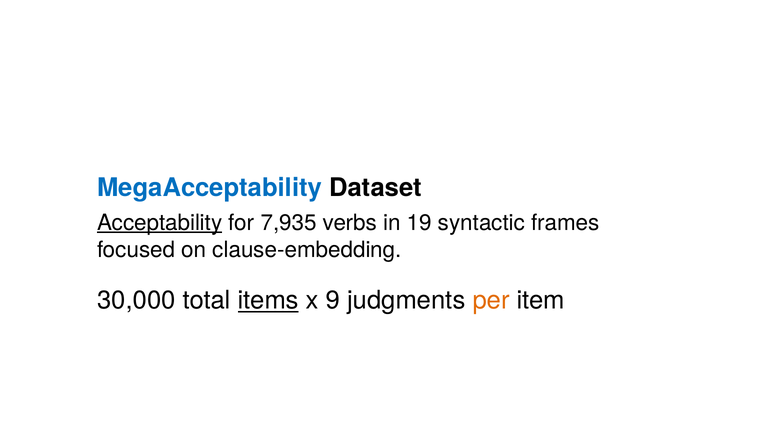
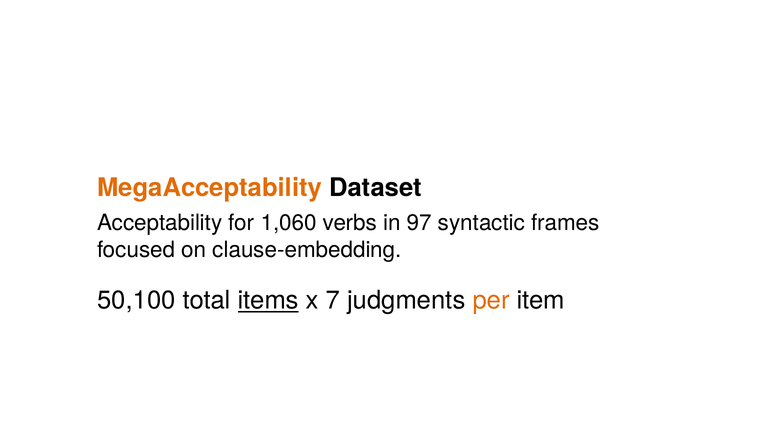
MegaAcceptability colour: blue -> orange (209, 188)
Acceptability underline: present -> none (160, 222)
7,935: 7,935 -> 1,060 (289, 222)
19: 19 -> 97 (419, 222)
30,000: 30,000 -> 50,100 (136, 300)
9: 9 -> 7 (333, 300)
